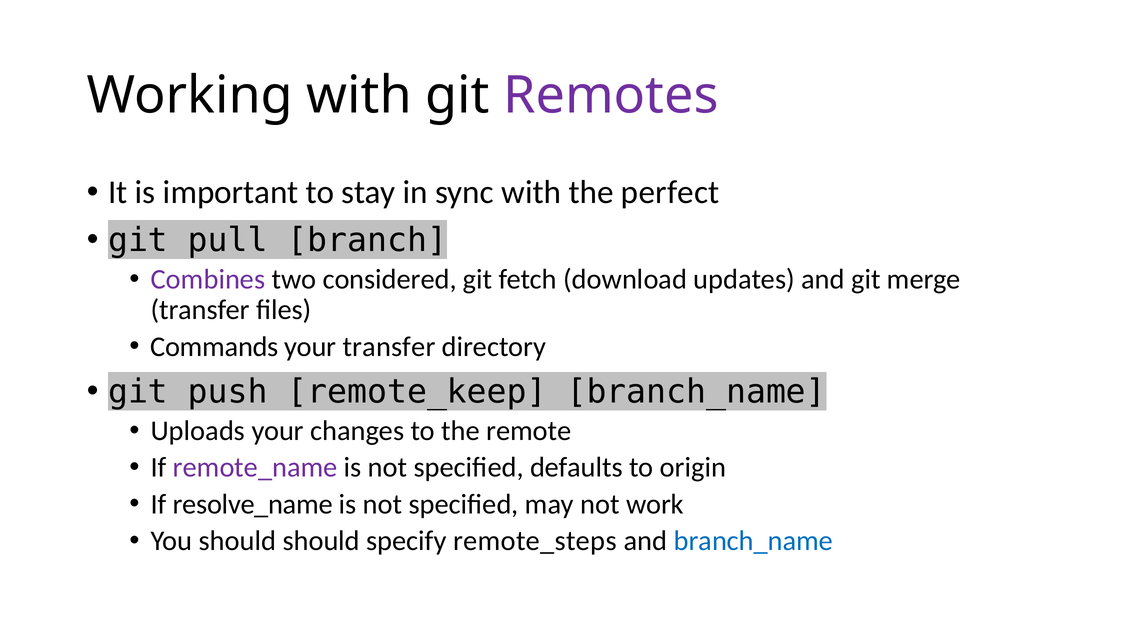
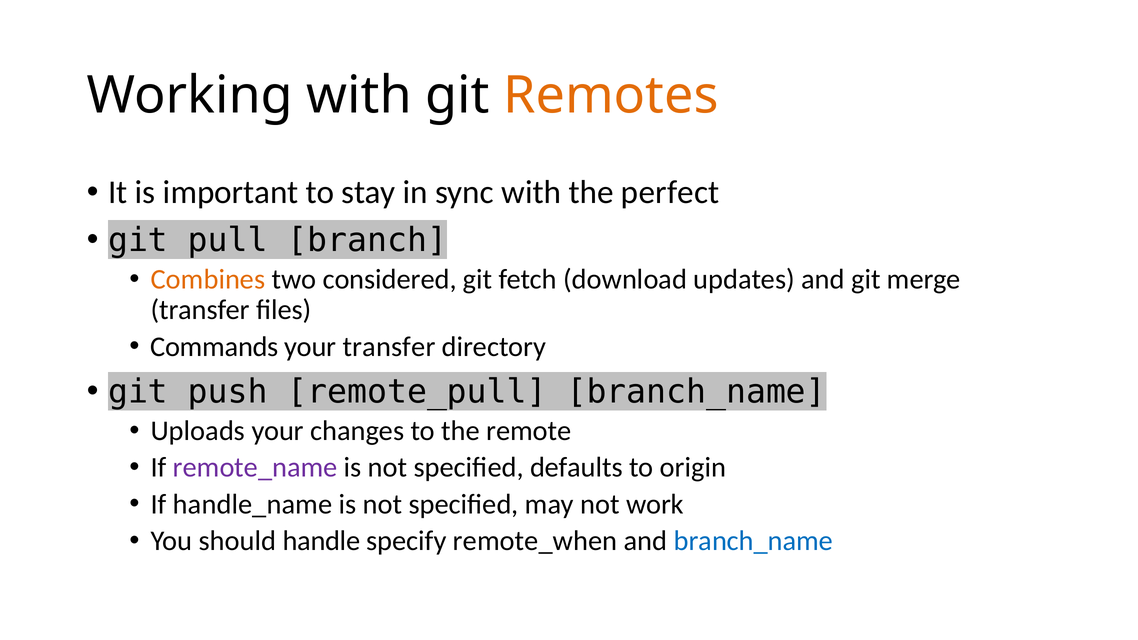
Remotes colour: purple -> orange (611, 96)
Combines colour: purple -> orange (208, 279)
remote_keep: remote_keep -> remote_pull (417, 392)
resolve_name: resolve_name -> handle_name (253, 504)
should should: should -> handle (321, 541)
remote_steps: remote_steps -> remote_when (535, 541)
